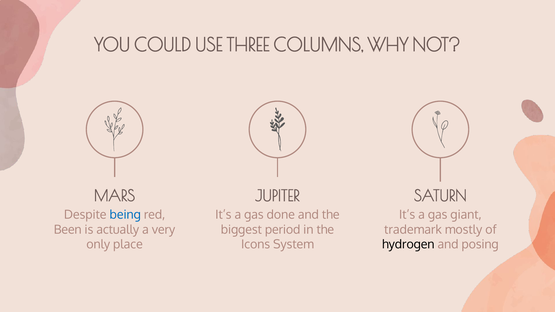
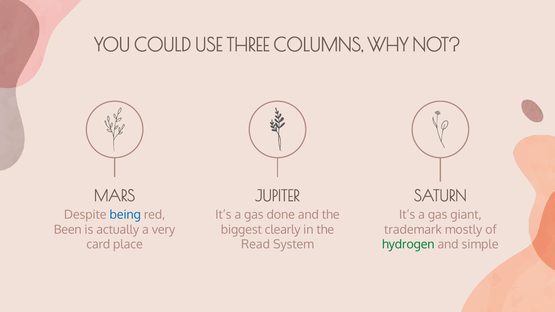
period: period -> clearly (283, 230)
only: only -> card (98, 245)
Icons: Icons -> Read (256, 245)
hydrogen colour: black -> green (408, 245)
posing: posing -> simple (480, 245)
